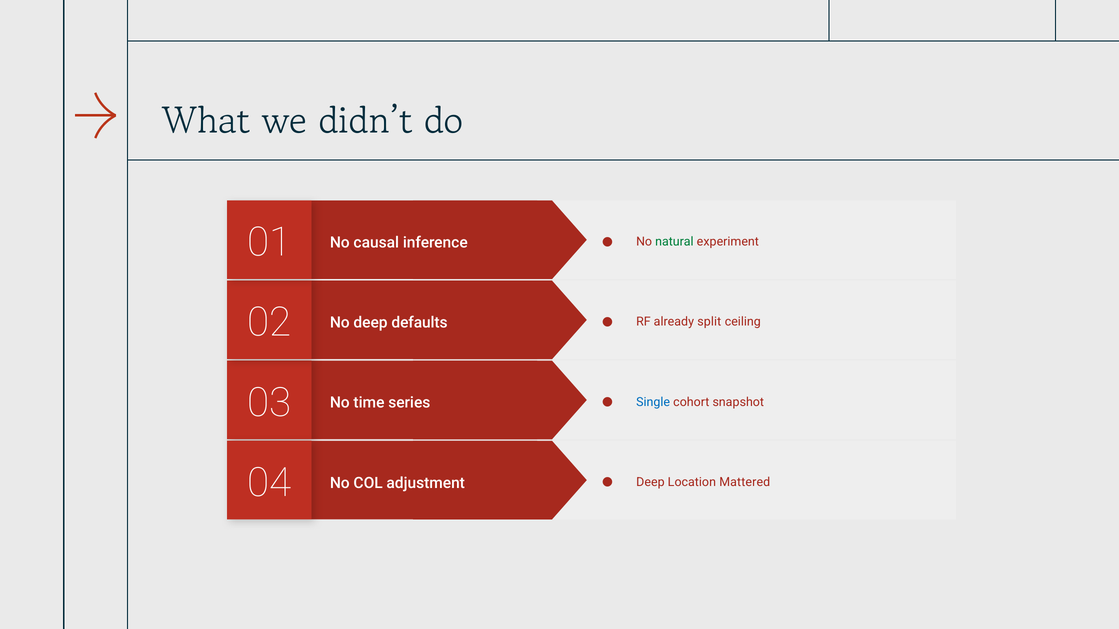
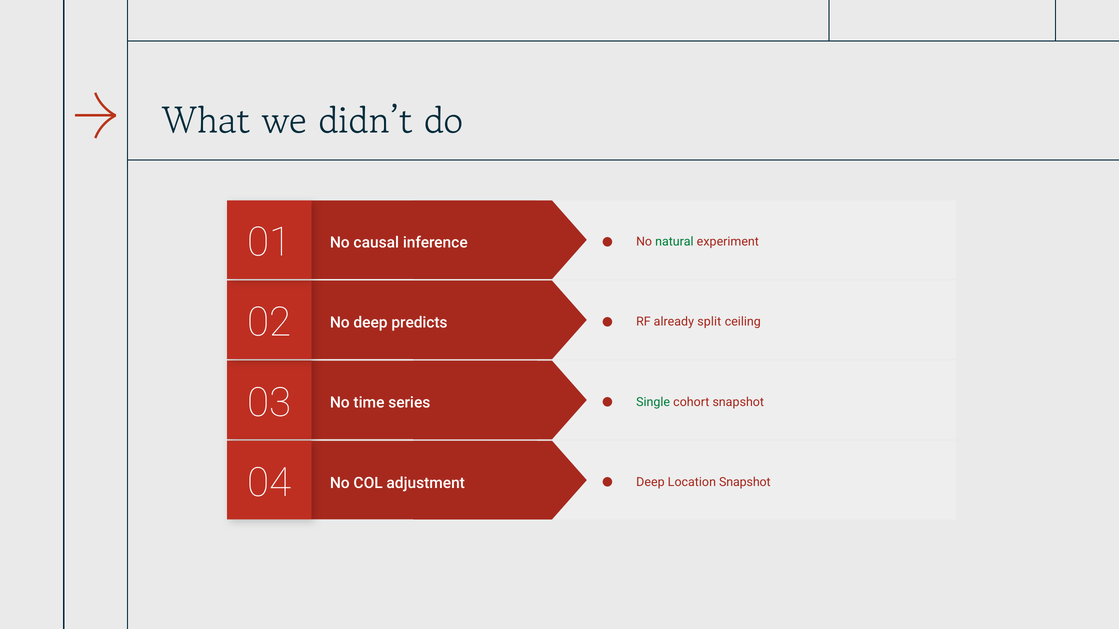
defaults: defaults -> predicts (419, 323)
Single colour: blue -> green (653, 402)
Location Mattered: Mattered -> Snapshot (745, 482)
